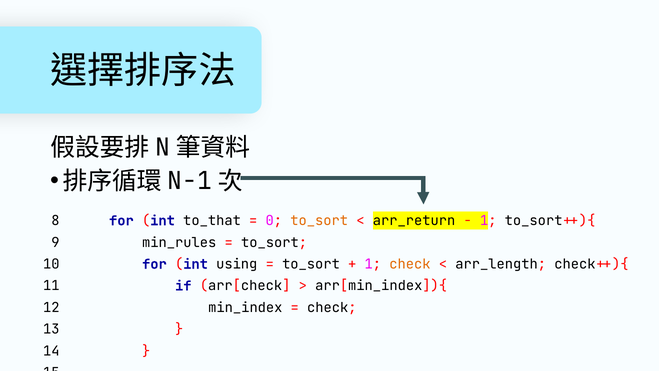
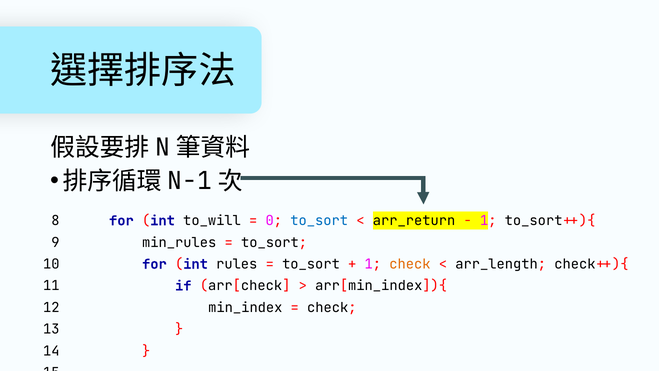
to_that: to_that -> to_will (212, 221)
to_sort colour: orange -> blue (319, 221)
using: using -> rules (237, 264)
